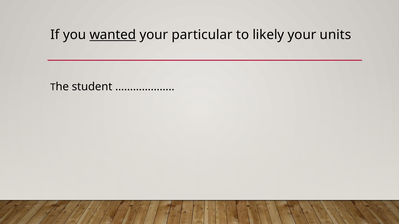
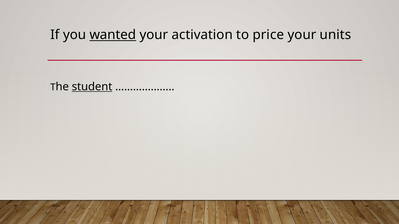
particular: particular -> activation (202, 35)
likely: likely -> price (268, 35)
student underline: none -> present (92, 87)
